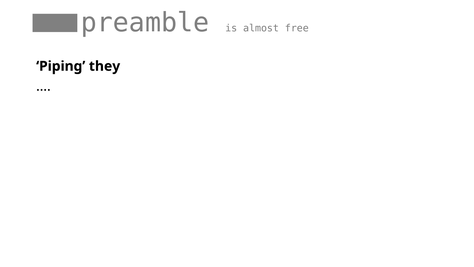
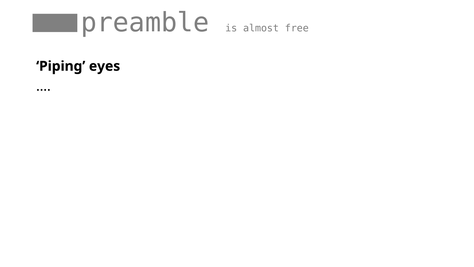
they: they -> eyes (105, 66)
